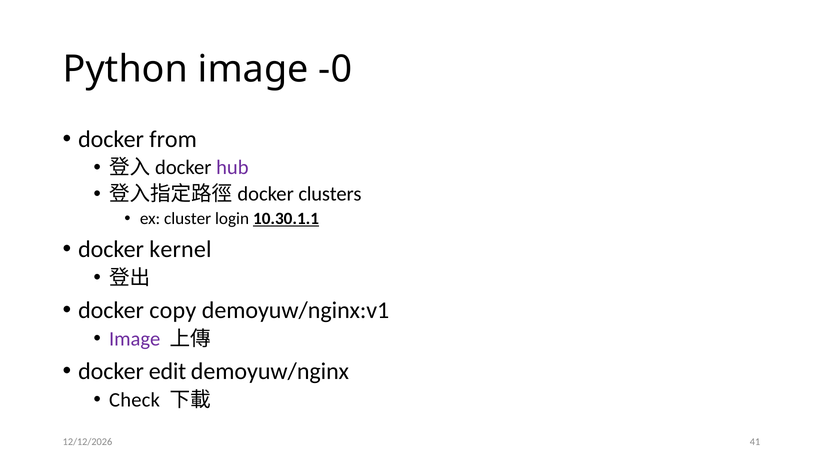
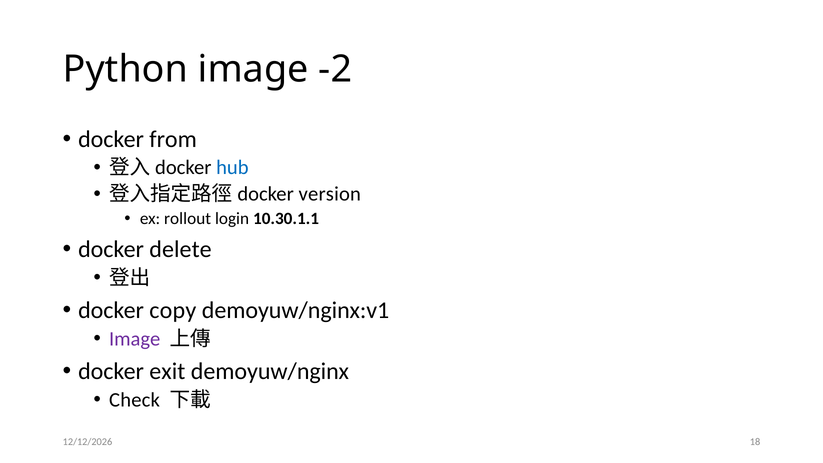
-0: -0 -> -2 (335, 69)
hub colour: purple -> blue (232, 168)
clusters: clusters -> version (330, 194)
cluster: cluster -> rollout (188, 219)
10.30.1.1 underline: present -> none (286, 219)
kernel: kernel -> delete (180, 249)
edit: edit -> exit (167, 371)
41: 41 -> 18 (755, 442)
